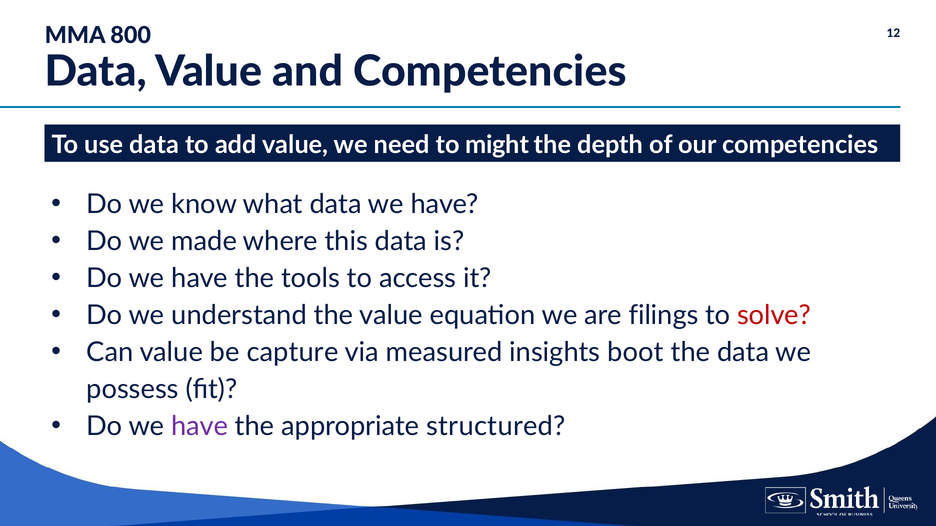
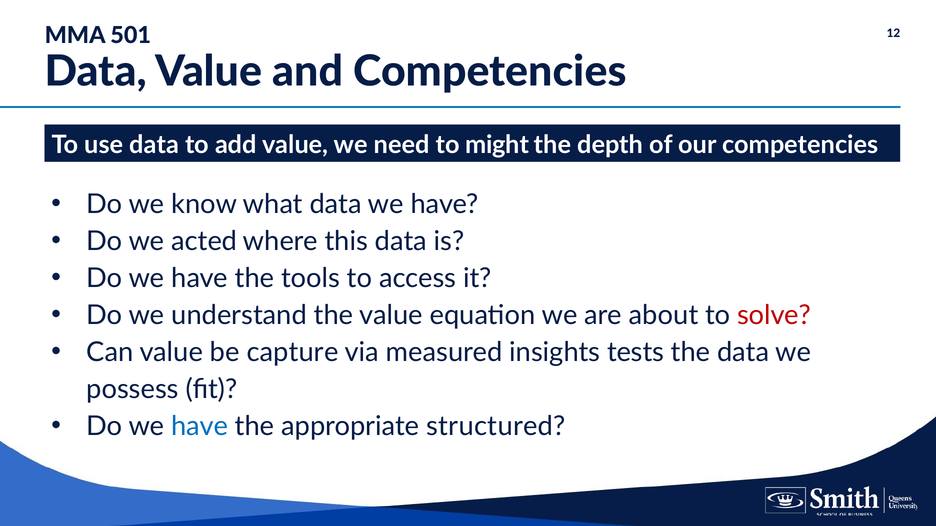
800: 800 -> 501 (131, 36)
made: made -> acted (204, 241)
filings: filings -> about (663, 316)
boot: boot -> tests (636, 353)
have colour: purple -> blue (200, 427)
